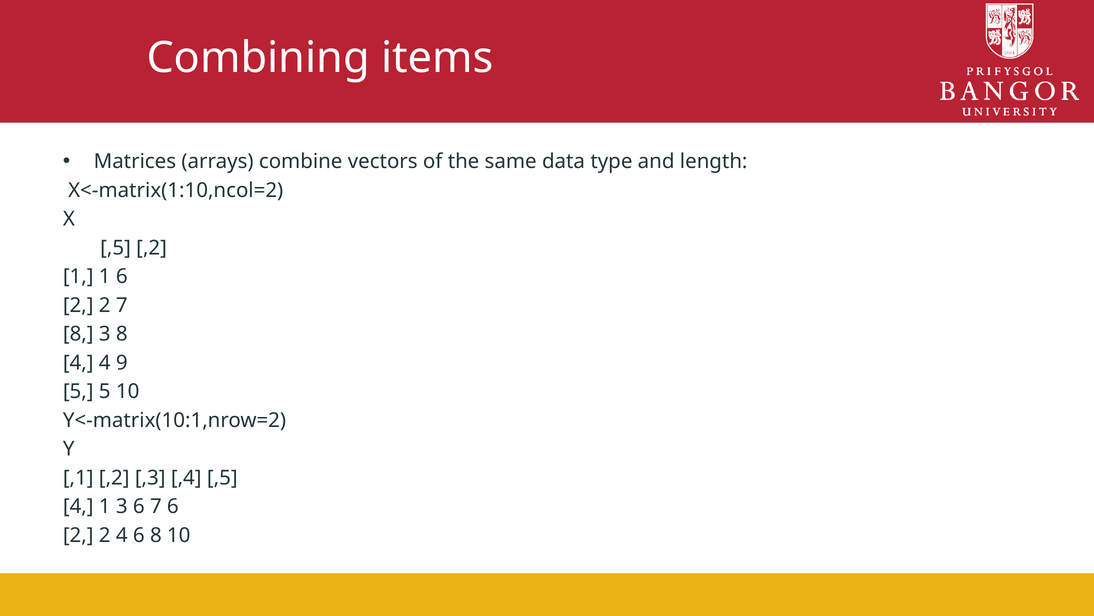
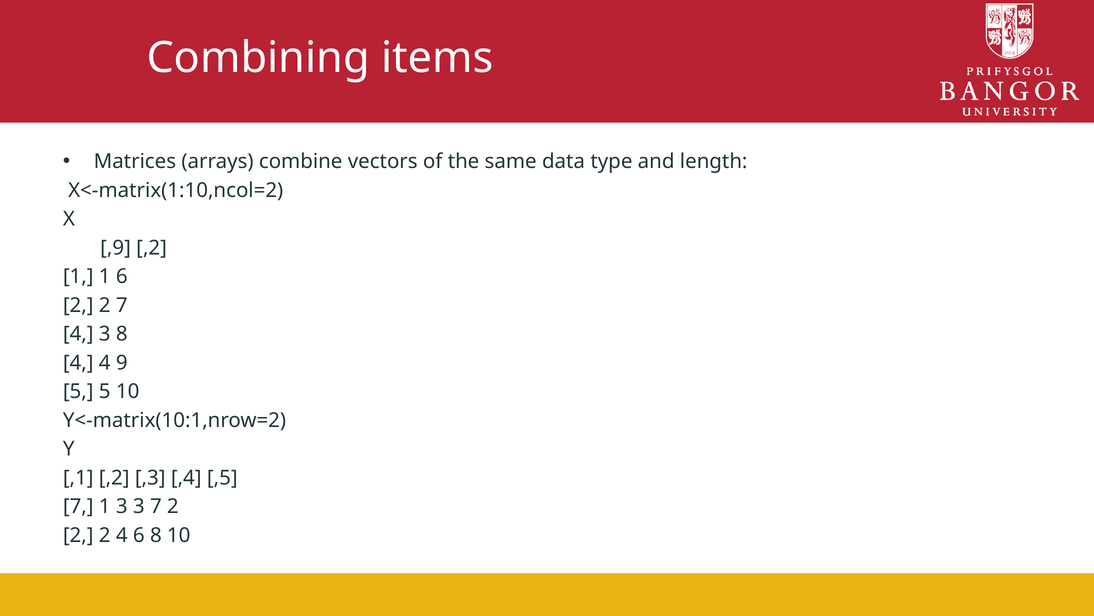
,5: ,5 -> ,9 (116, 248)
8: 8 -> 4 (78, 334)
4: 4 -> 7 (78, 506)
3 6: 6 -> 3 (139, 506)
7 6: 6 -> 2 (173, 506)
